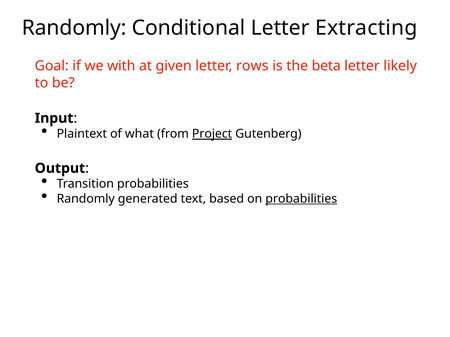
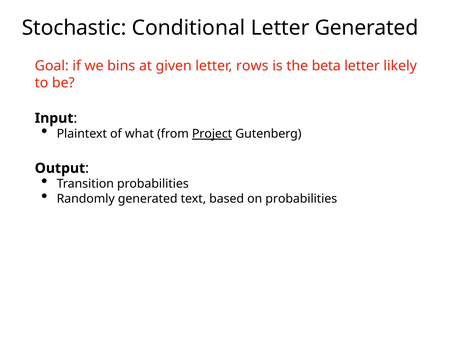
Randomly: Randomly -> Stochastic (74, 28)
Letter Extracting: Extracting -> Generated (367, 28)
with: with -> bins (121, 66)
probabilities underline: present -> none (301, 199)
